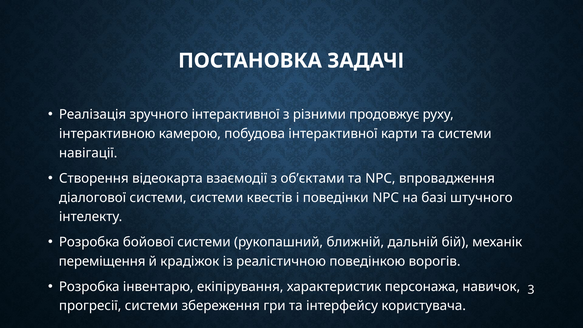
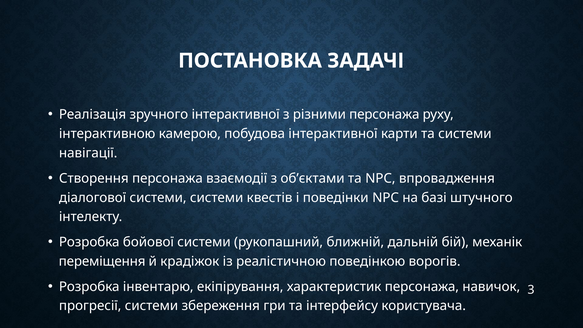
різними продовжує: продовжує -> персонажа (384, 115)
Створення відеокарта: відеокарта -> персонажа (167, 178)
